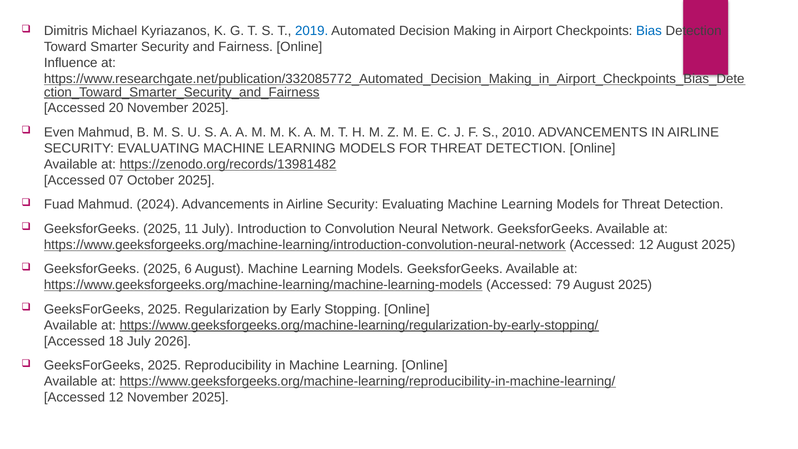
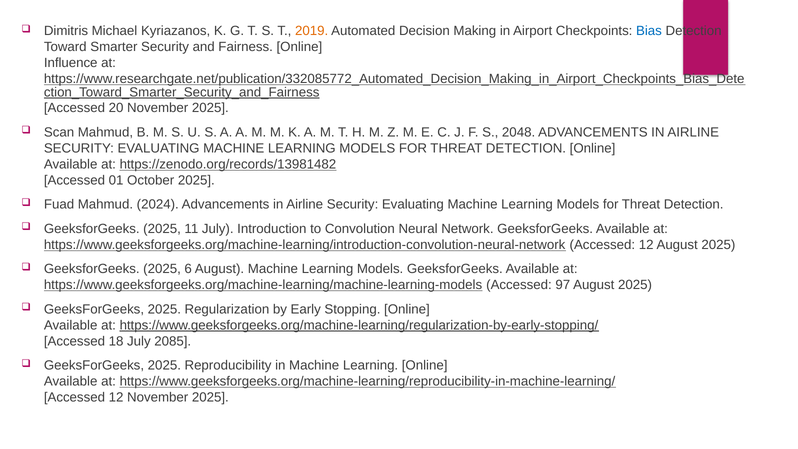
2019 colour: blue -> orange (312, 31)
Even: Even -> Scan (59, 132)
2010: 2010 -> 2048 (519, 132)
07: 07 -> 01 (116, 180)
79: 79 -> 97 (563, 285)
2026: 2026 -> 2085 (173, 341)
